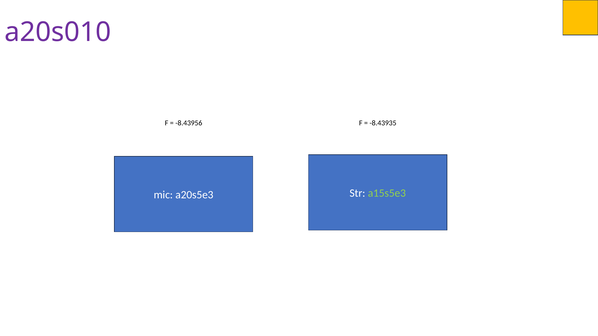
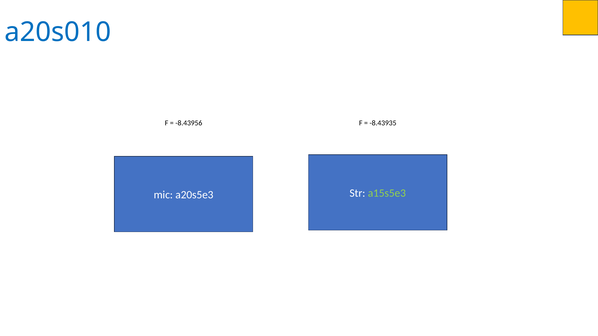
a20s010 colour: purple -> blue (58, 32)
